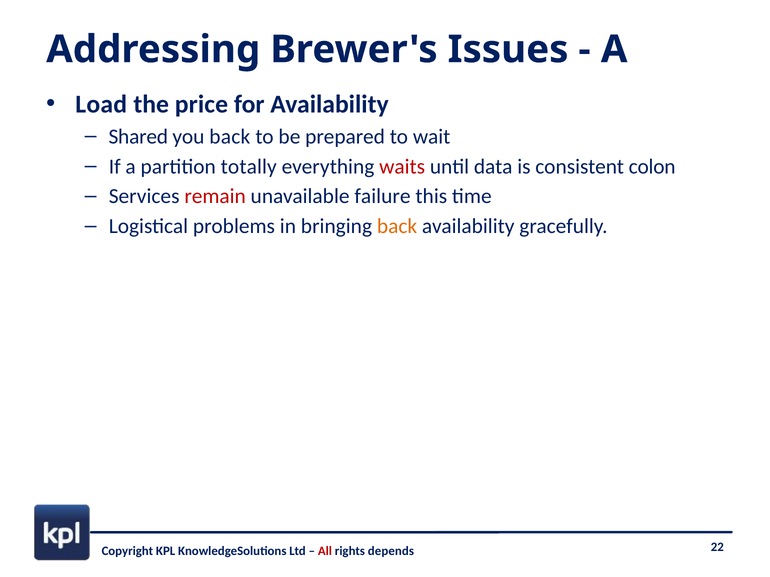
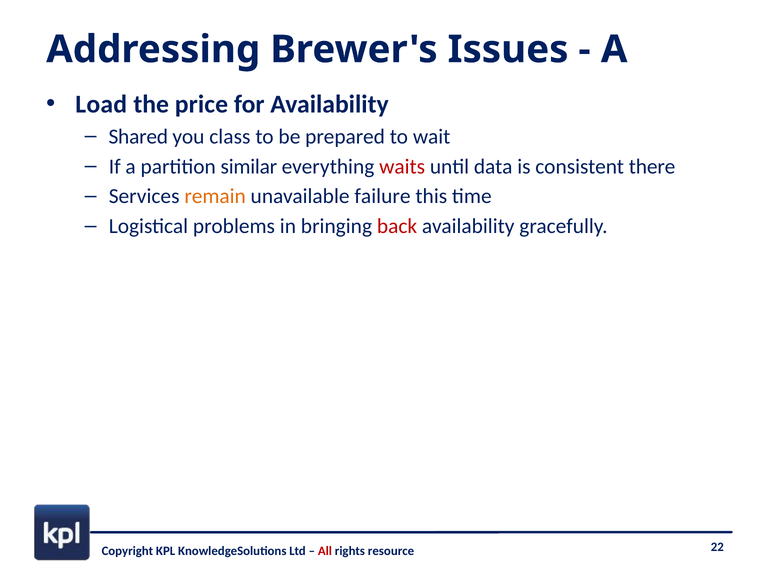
you back: back -> class (230, 137)
totally: totally -> similar (249, 167)
colon: colon -> there (652, 167)
remain colour: red -> orange (215, 197)
back colour: orange -> red (397, 227)
depends: depends -> resource (391, 552)
